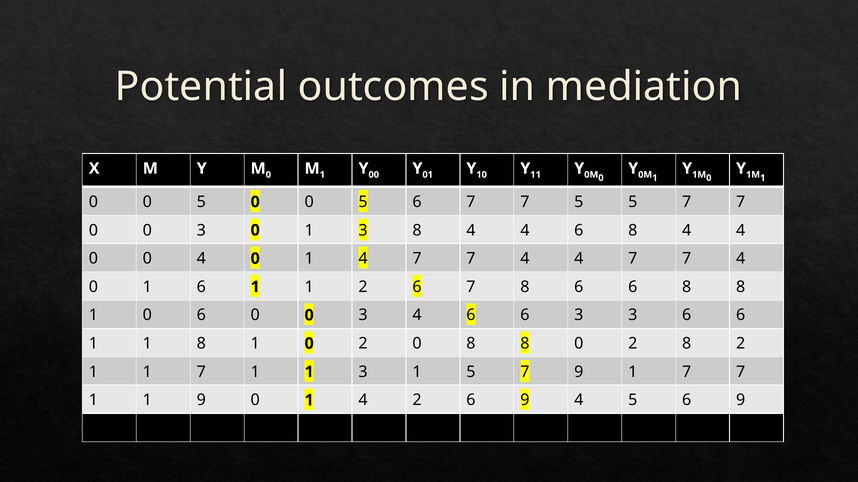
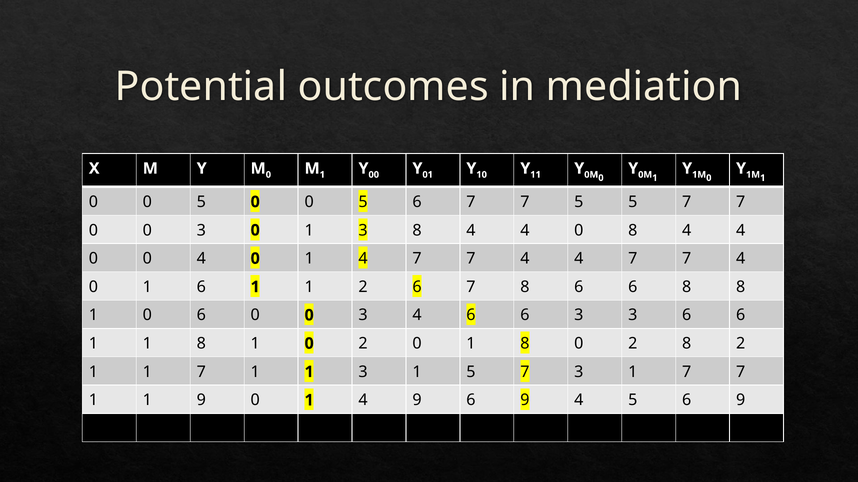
6: 6 -> 0 (579, 231)
2 0 8: 8 -> 1 (471, 344)
7 9: 9 -> 3 (579, 372)
4 2: 2 -> 9 (417, 401)
